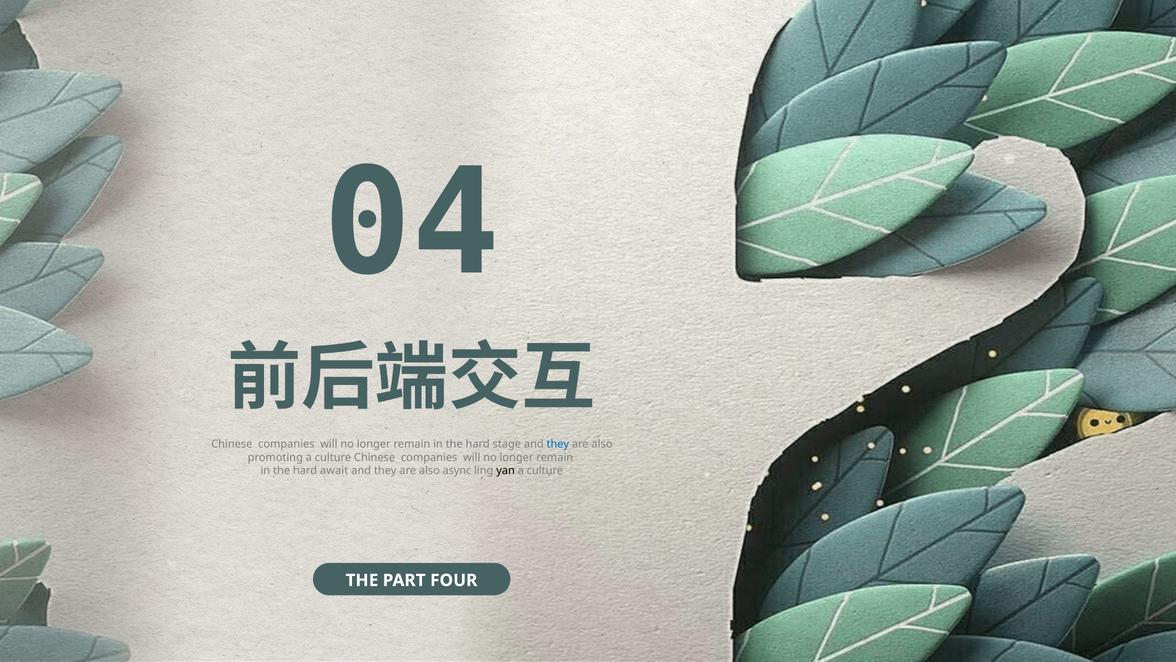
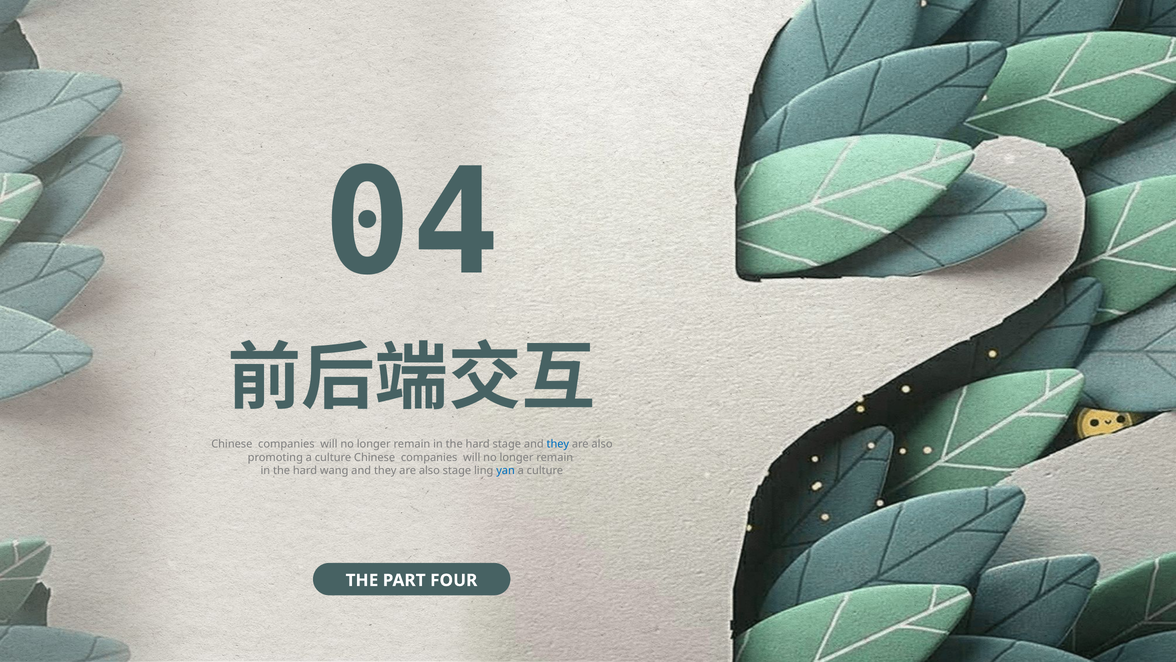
await: await -> wang (334, 470)
also async: async -> stage (457, 470)
yan colour: black -> blue (506, 470)
